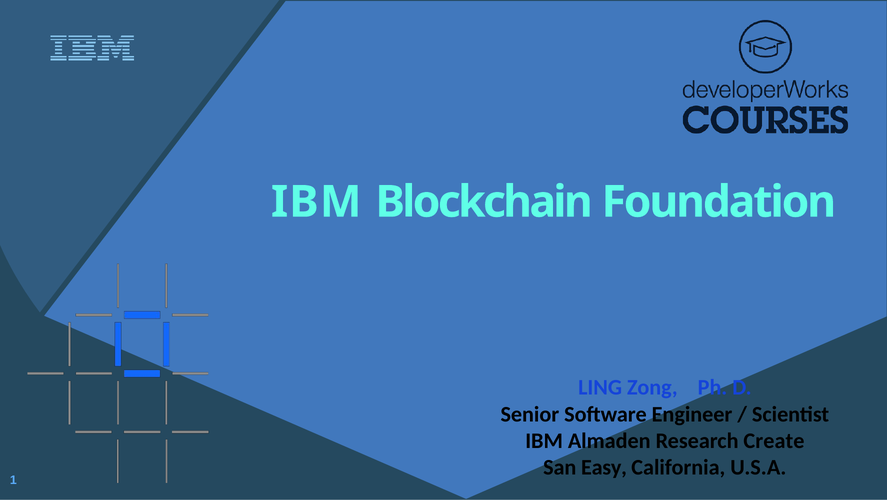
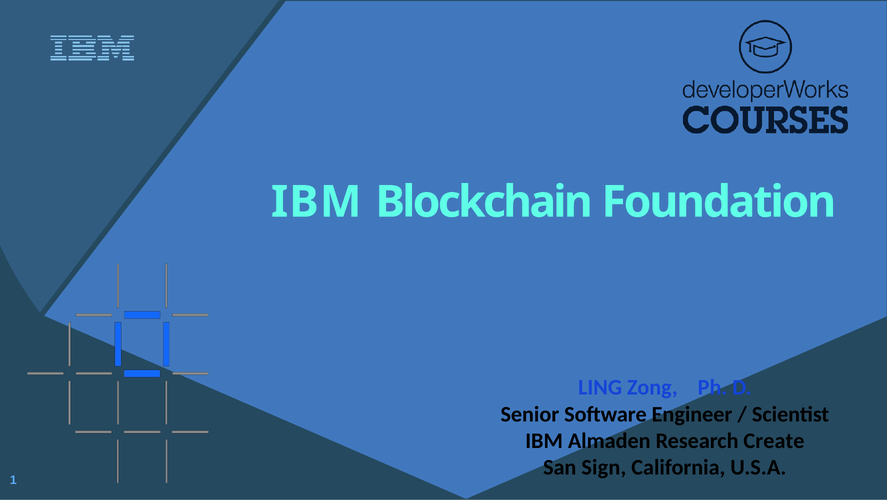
Easy: Easy -> Sign (604, 467)
